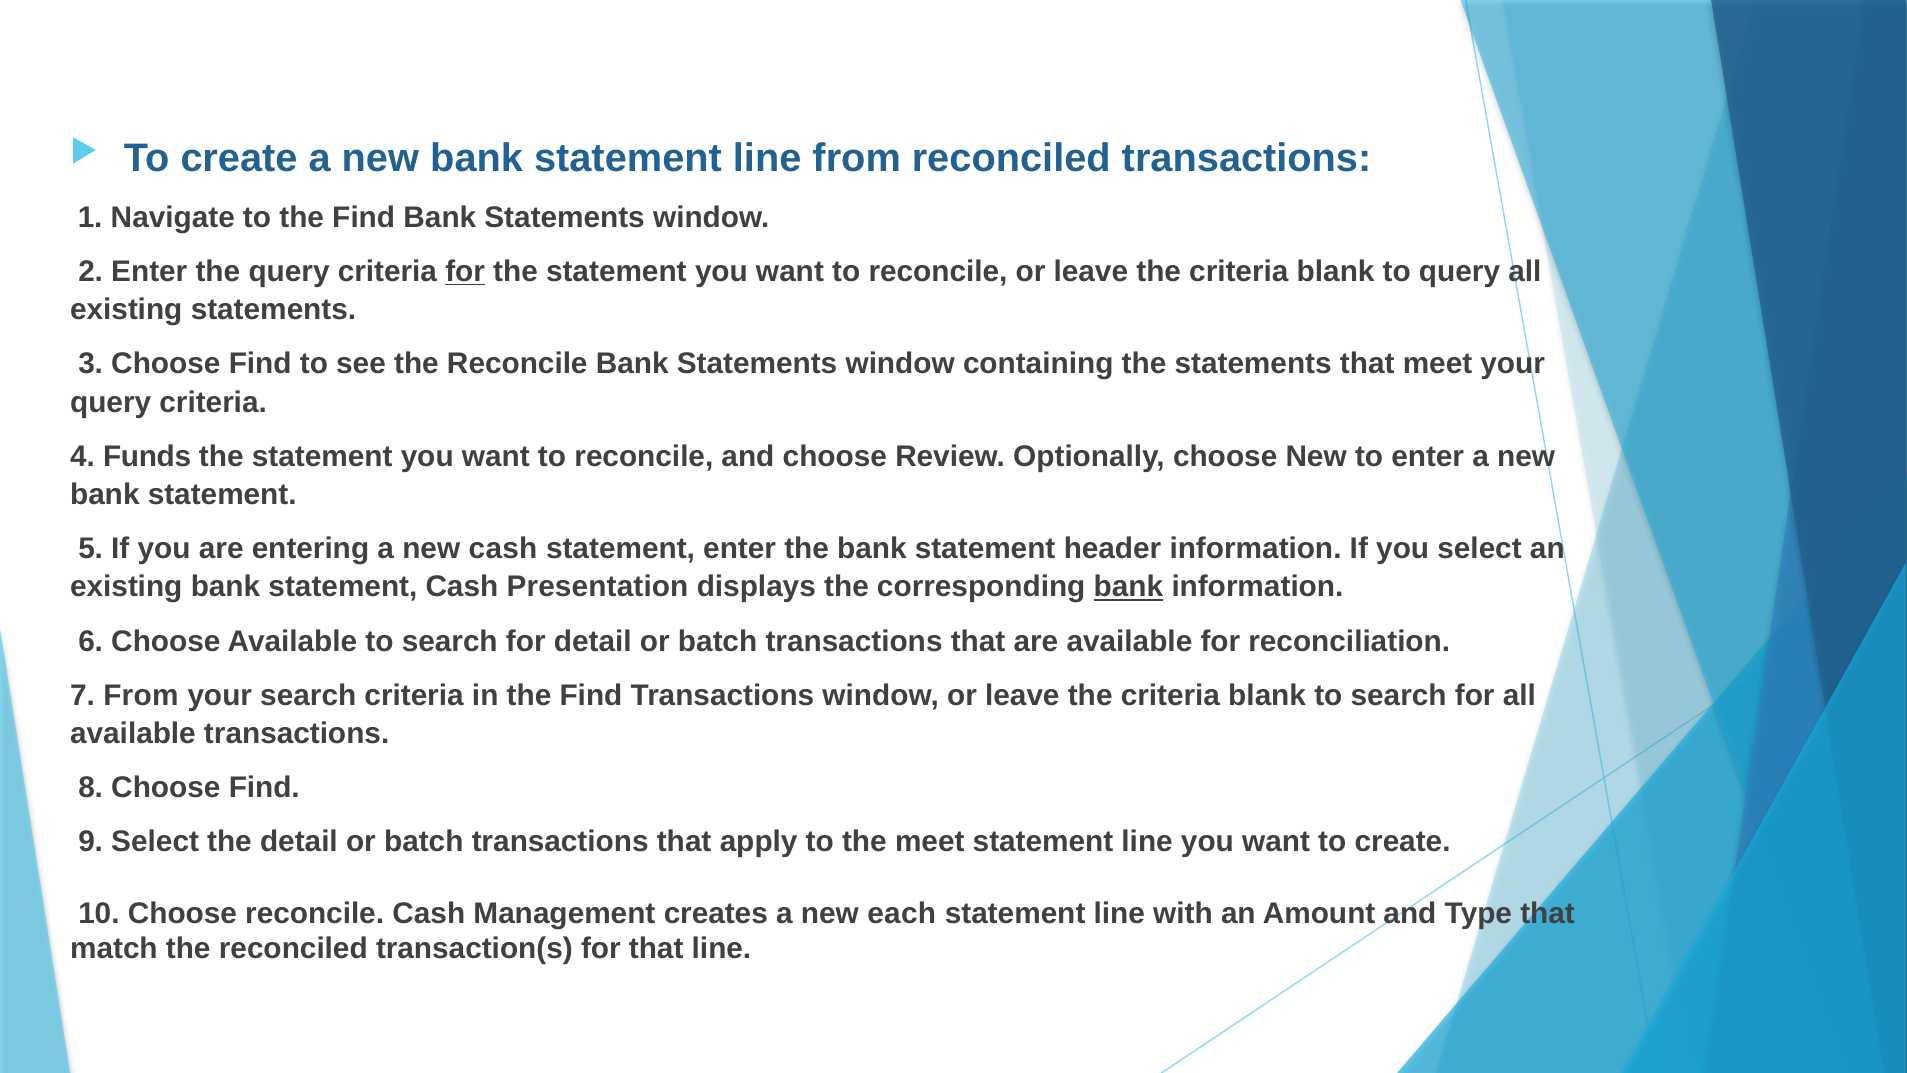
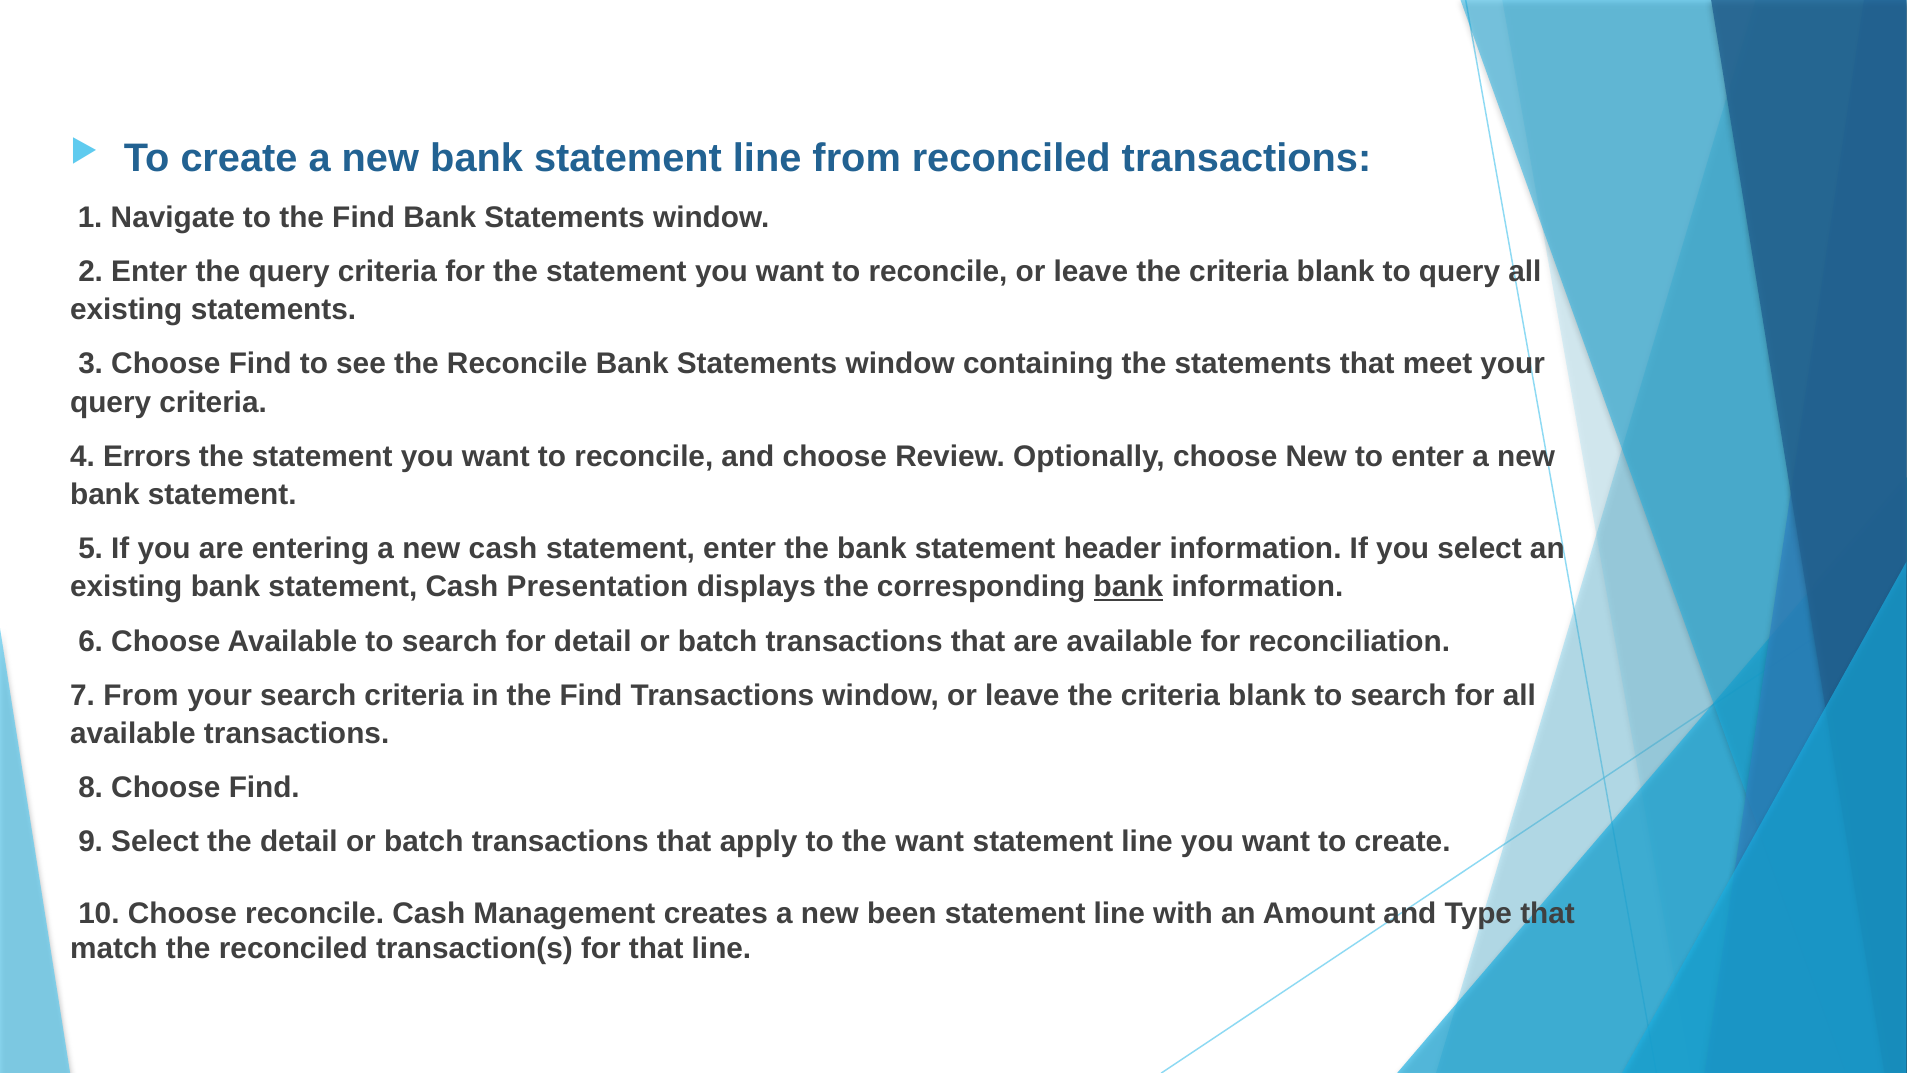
for underline: present -> none (465, 272)
Funds: Funds -> Errors (147, 456)
the meet: meet -> want (930, 842)
each: each -> been (902, 913)
